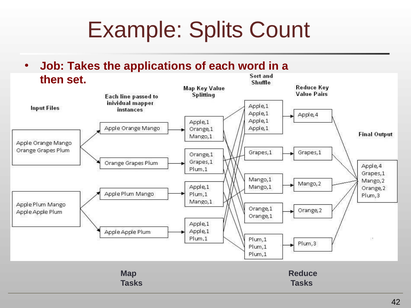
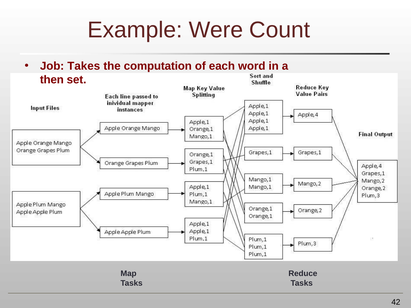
Splits: Splits -> Were (216, 30)
applications: applications -> computation (158, 66)
